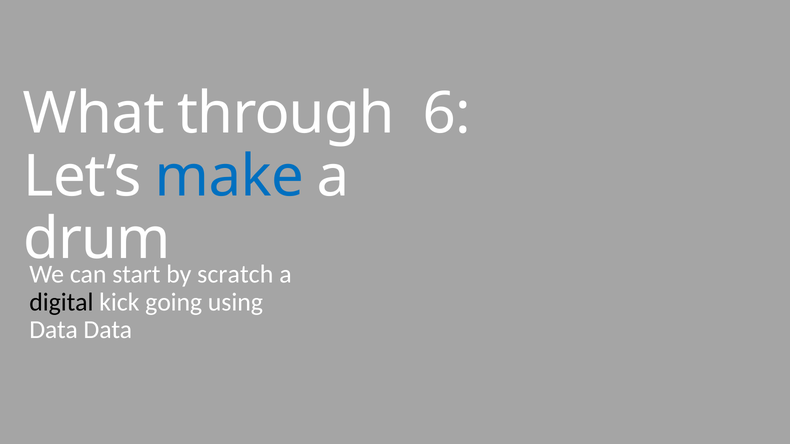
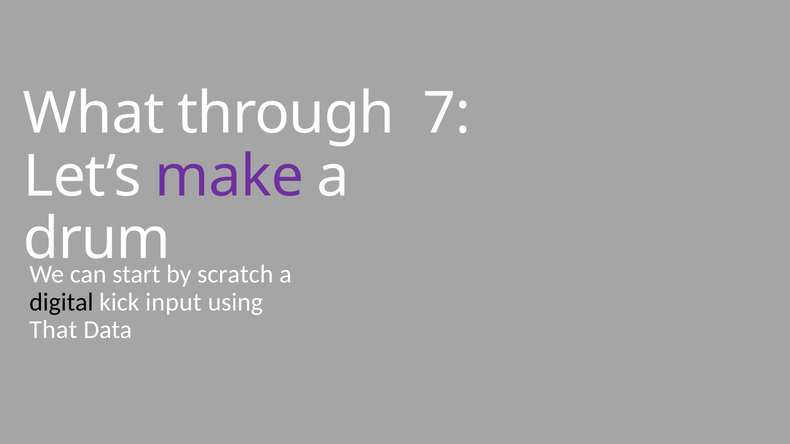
6: 6 -> 7 (447, 114)
make colour: blue -> purple (229, 177)
going: going -> input (173, 302)
Data: Data -> That (53, 330)
